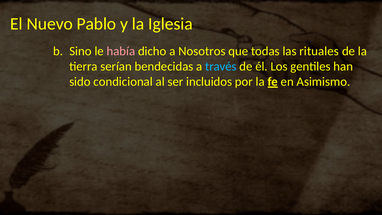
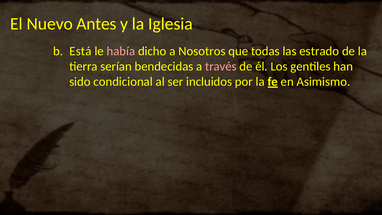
Pablo: Pablo -> Antes (96, 24)
Sino: Sino -> Está (80, 51)
rituales: rituales -> estrado (319, 51)
través colour: light blue -> pink (221, 66)
